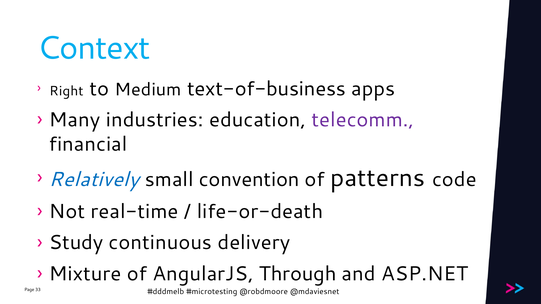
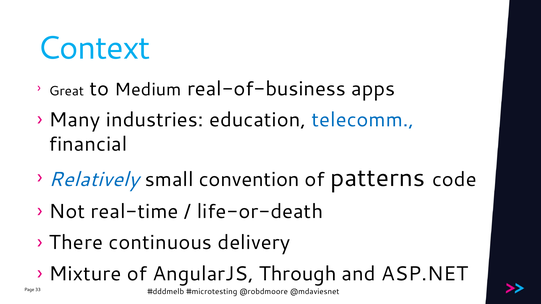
Right: Right -> Great (66, 91)
text-of-business: text-of-business -> real-of-business (267, 89)
telecomm colour: purple -> blue (363, 120)
Study: Study -> There (76, 243)
